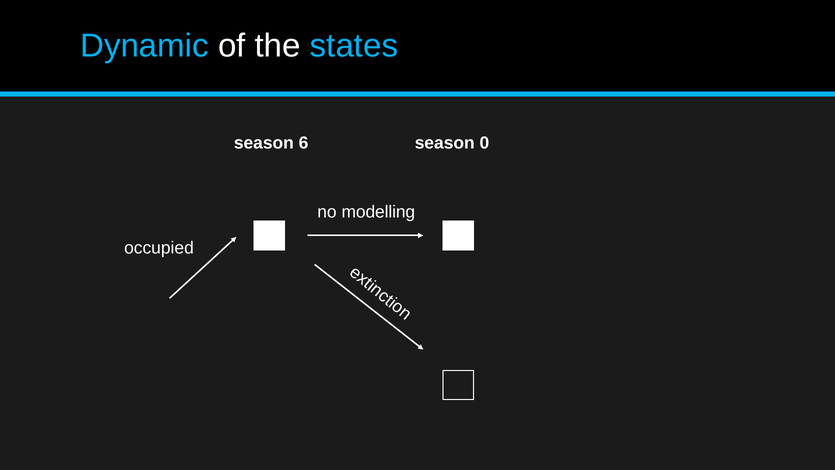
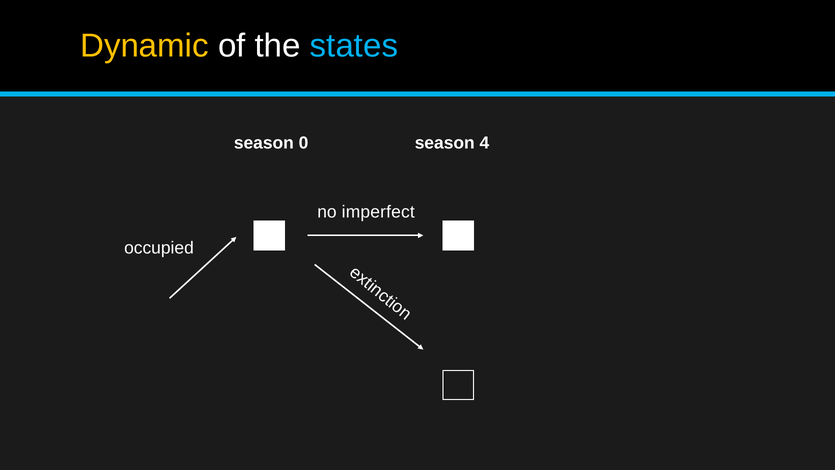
Dynamic colour: light blue -> yellow (144, 46)
6: 6 -> 0 (304, 143)
0: 0 -> 4 (484, 143)
modelling: modelling -> imperfect (378, 212)
